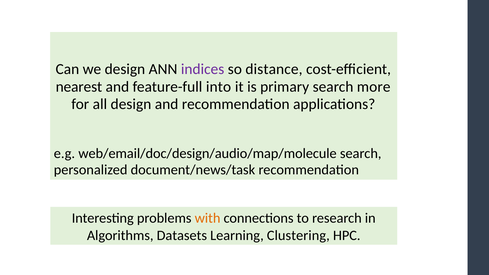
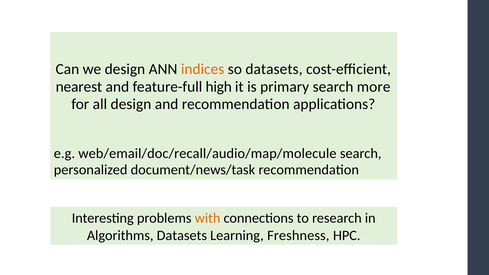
indices colour: purple -> orange (203, 69)
so distance: distance -> datasets (274, 69)
into: into -> high (219, 87)
web/email/doc/design/audio/map/molecule: web/email/doc/design/audio/map/molecule -> web/email/doc/recall/audio/map/molecule (207, 154)
Clustering: Clustering -> Freshness (298, 235)
